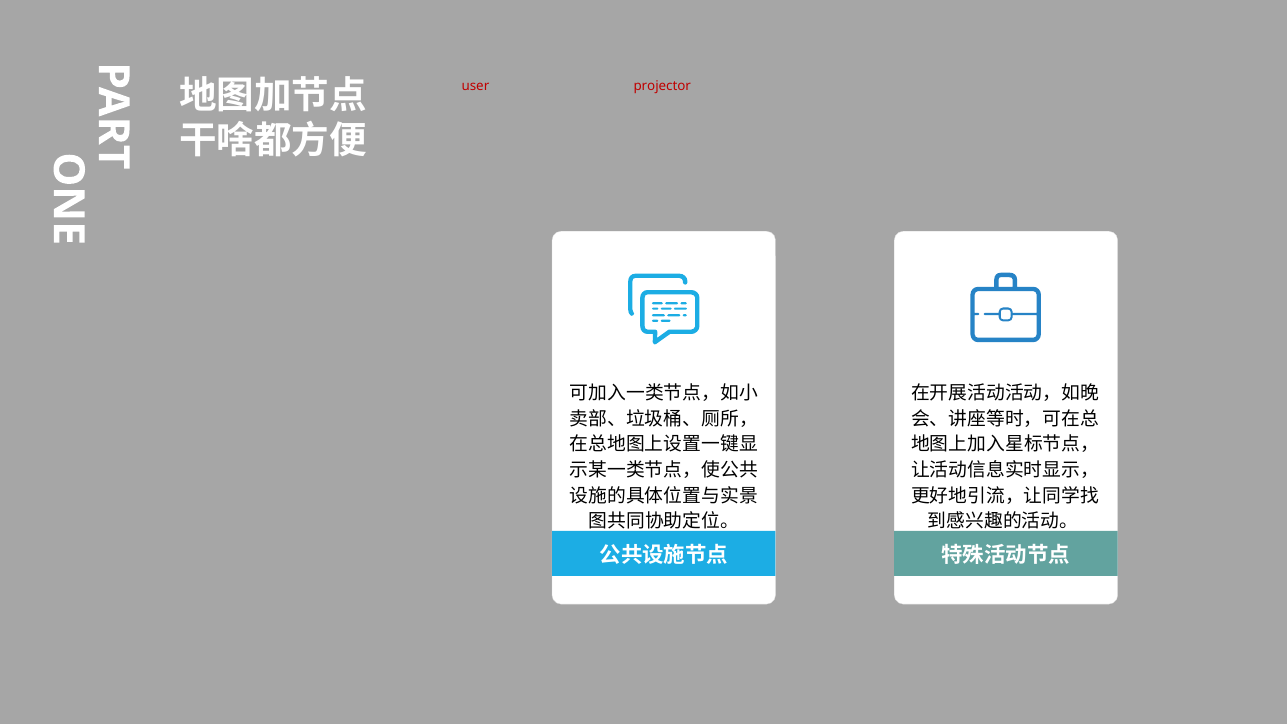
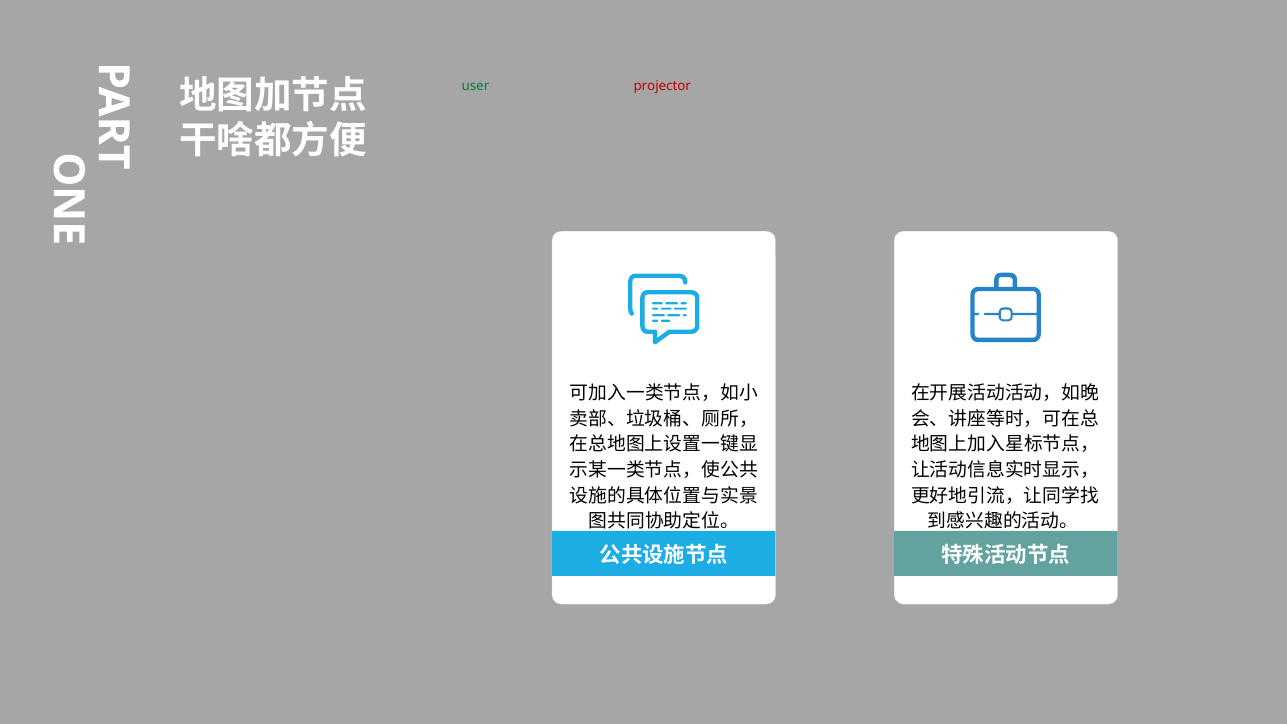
user colour: red -> green (475, 86)
